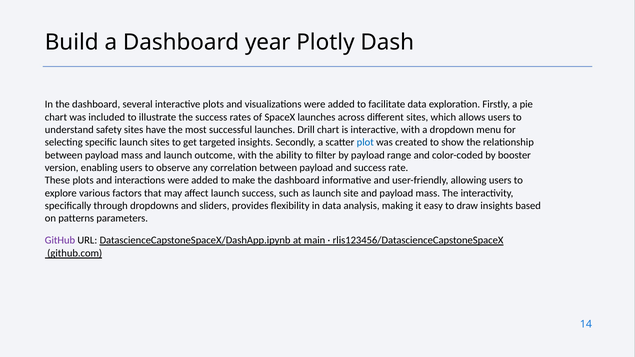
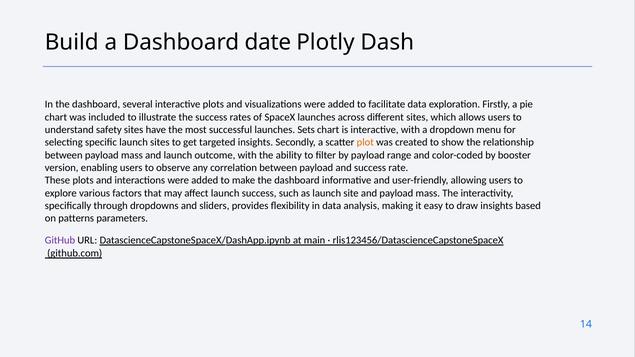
year: year -> date (268, 42)
Drill: Drill -> Sets (306, 130)
plot colour: blue -> orange (365, 143)
